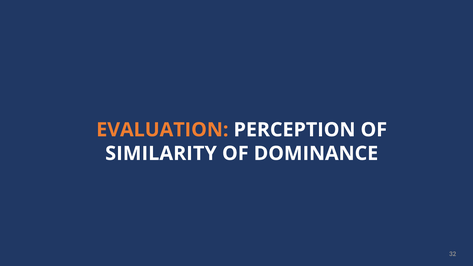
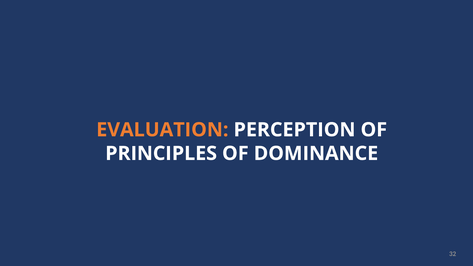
SIMILARITY: SIMILARITY -> PRINCIPLES (161, 153)
